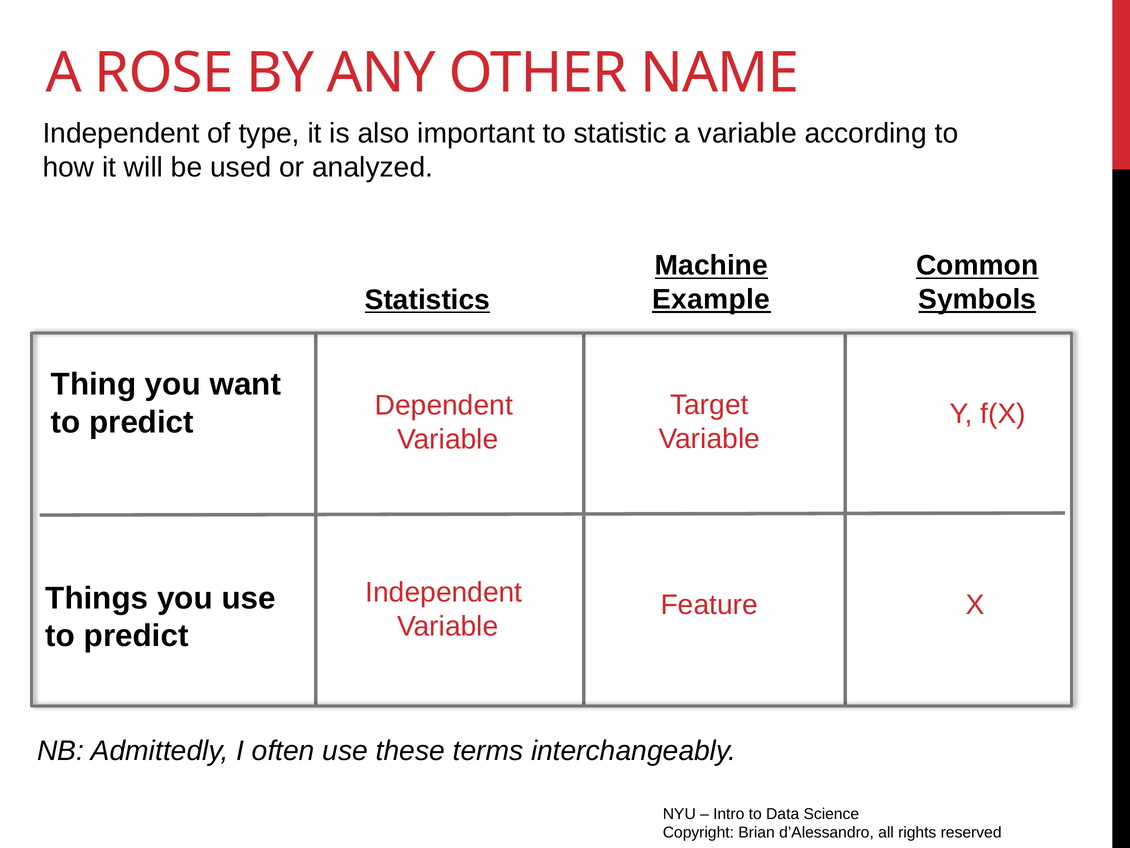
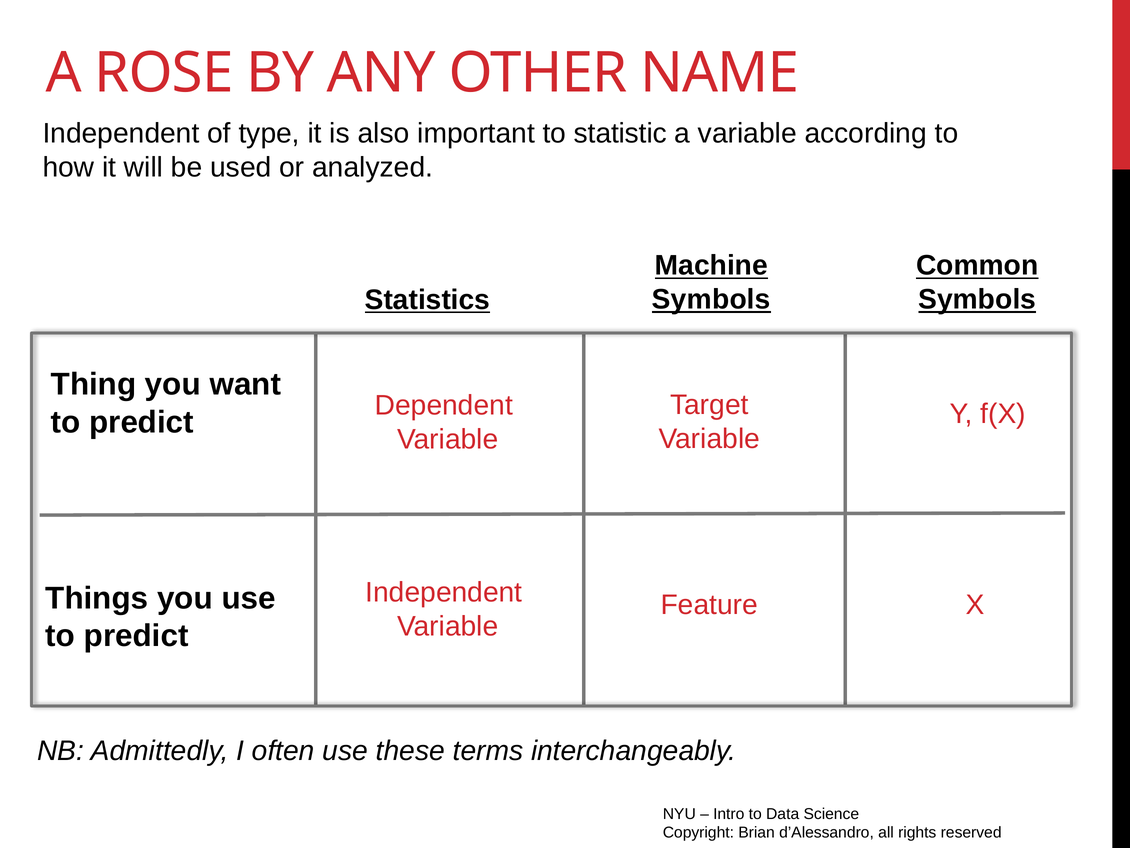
Example: Example -> Symbols (711, 299)
